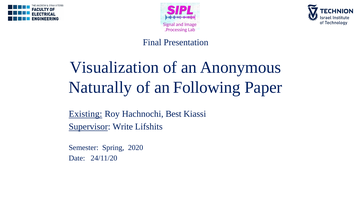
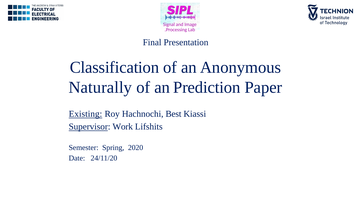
Visualization: Visualization -> Classification (114, 67)
Following: Following -> Prediction (207, 87)
Write: Write -> Work (123, 126)
